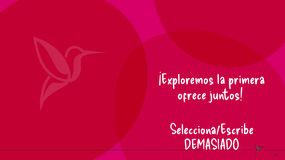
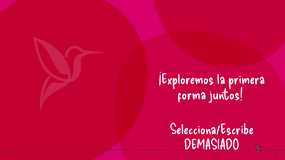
ofrece: ofrece -> forma (192, 95)
